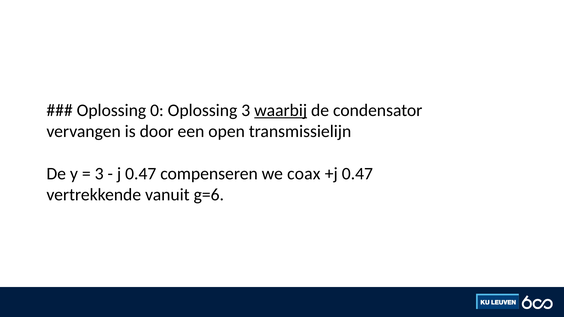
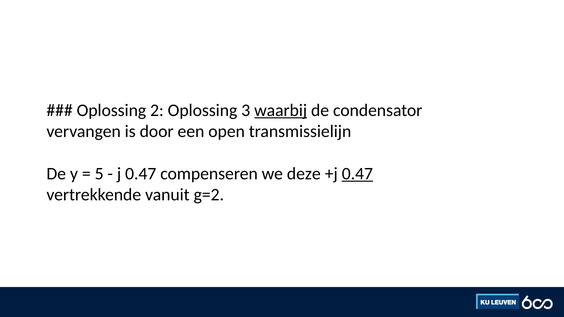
0: 0 -> 2 (157, 110)
3: 3 -> 5 (99, 174)
coax: coax -> deze (304, 174)
0.47 underline: none -> present (357, 174)
g=6: g=6 -> g=2 (209, 195)
